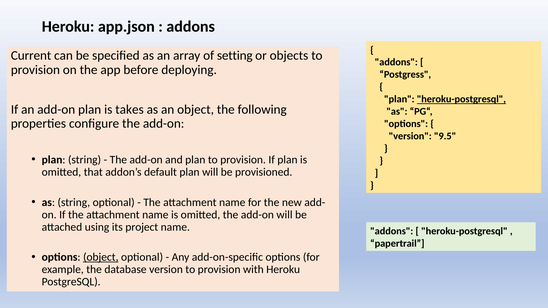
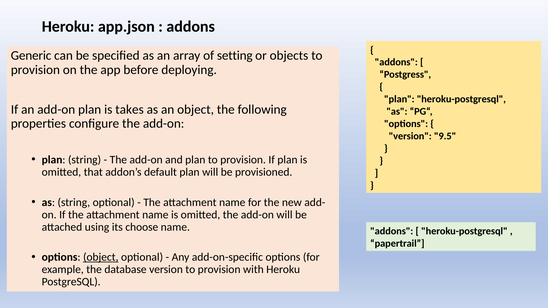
Current: Current -> Generic (31, 56)
heroku-postgresql underline: present -> none (461, 99)
project: project -> choose (142, 227)
